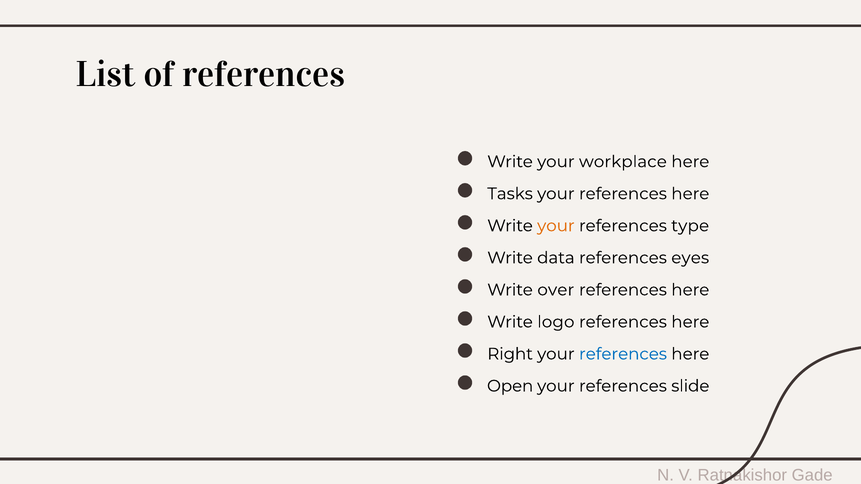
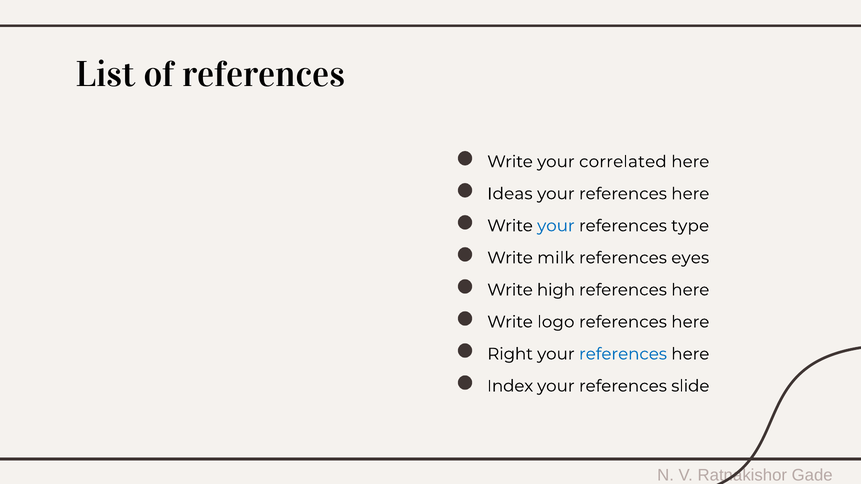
workplace: workplace -> correlated (623, 162)
Tasks: Tasks -> Ideas (510, 194)
your colour: orange -> blue (556, 226)
data: data -> milk (556, 258)
over: over -> high (556, 290)
Open: Open -> Index (510, 386)
